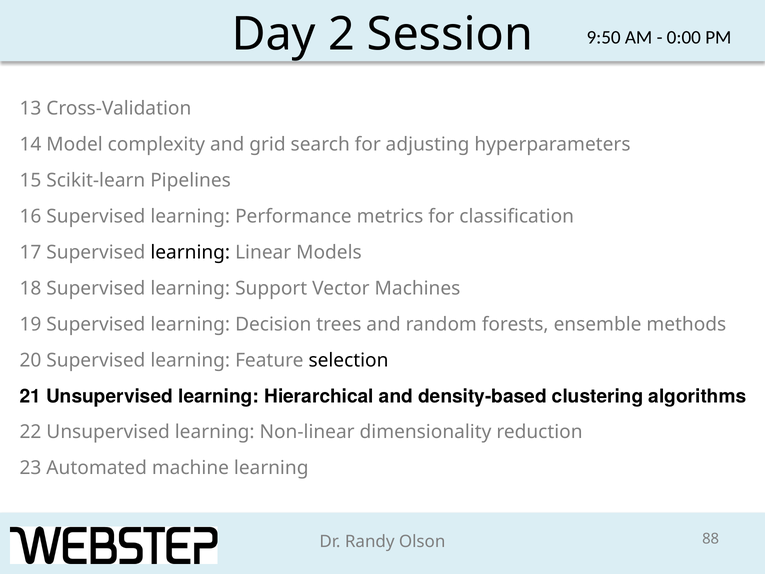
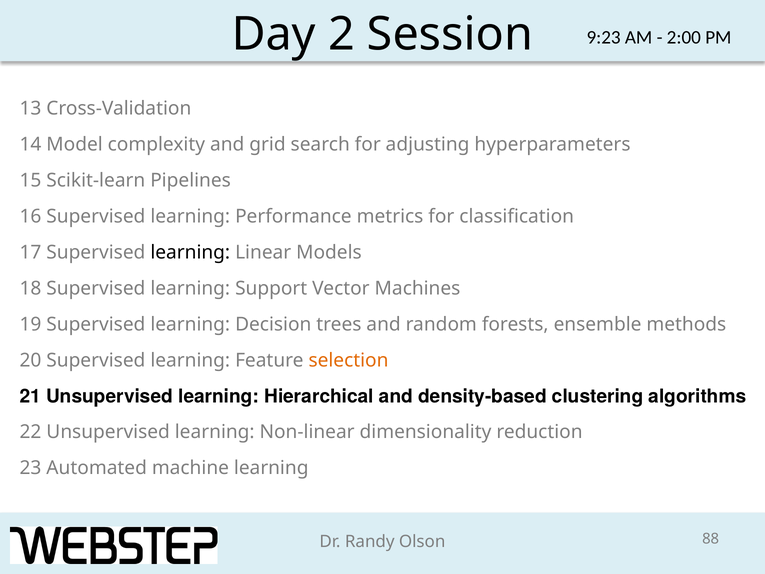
9:50: 9:50 -> 9:23 (604, 38)
0:00: 0:00 -> 2:00 (684, 38)
selection colour: black -> orange (348, 360)
